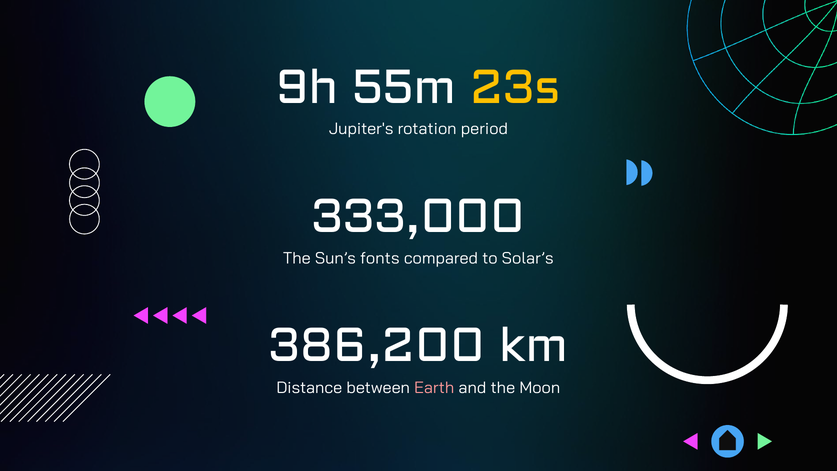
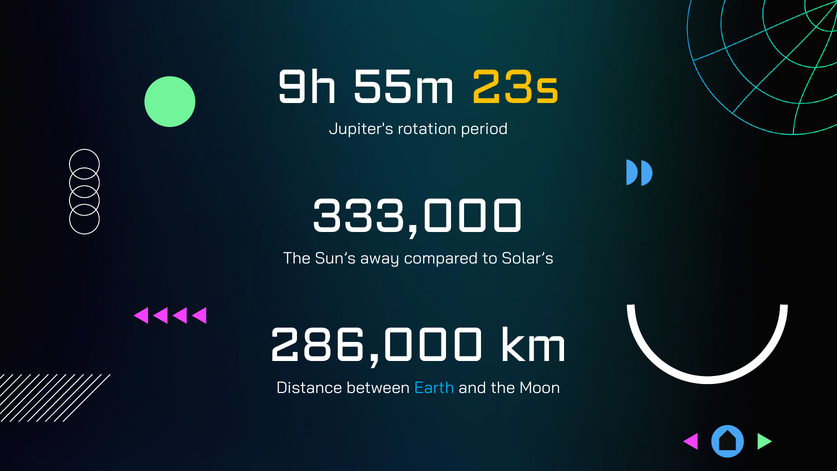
fonts: fonts -> away (380, 258)
386,200: 386,200 -> 286,000 (377, 346)
Earth colour: pink -> light blue (434, 388)
